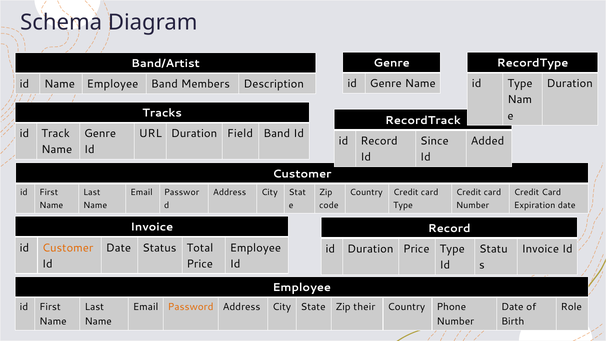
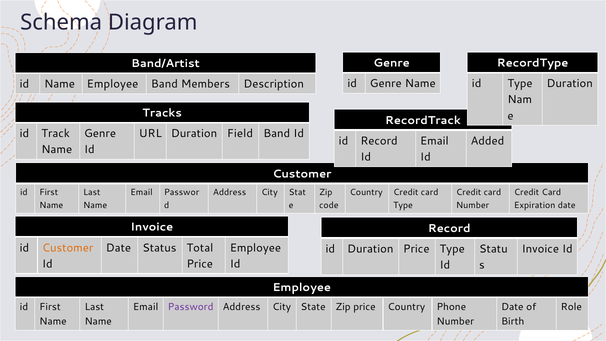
Since: Since -> Email (434, 141)
Password colour: orange -> purple (191, 307)
Zip their: their -> price (364, 307)
